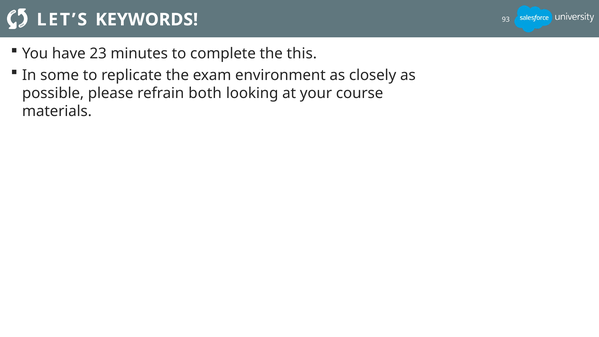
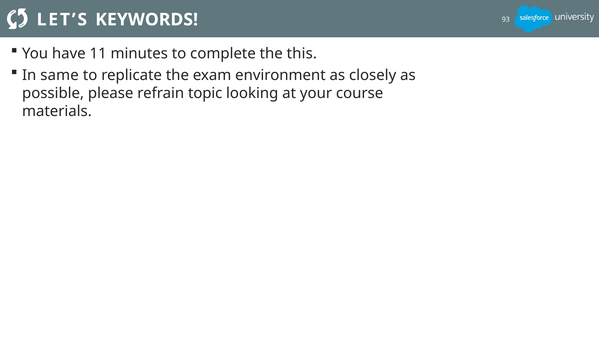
23: 23 -> 11 (98, 53)
some: some -> same (60, 75)
both: both -> topic (205, 93)
